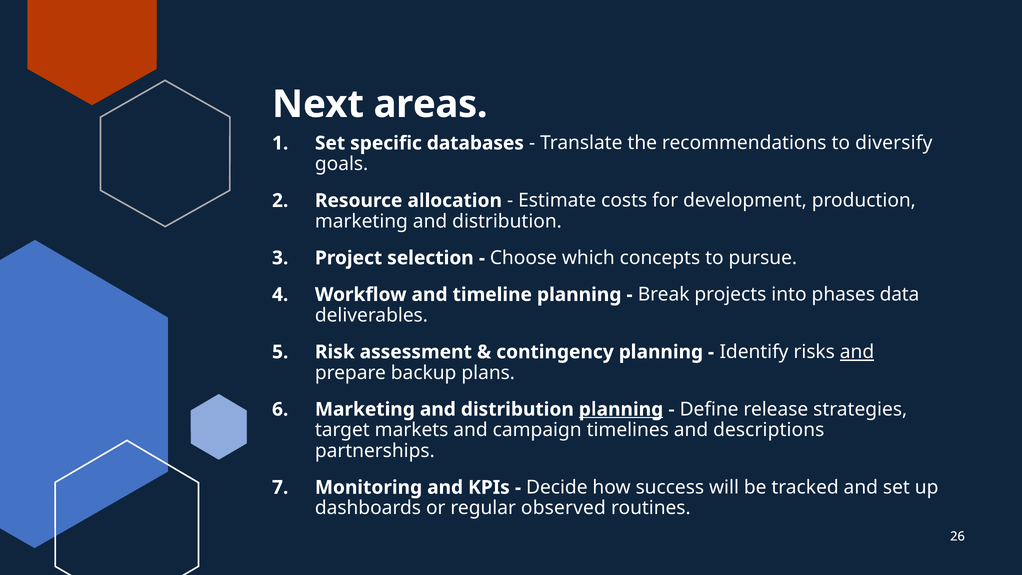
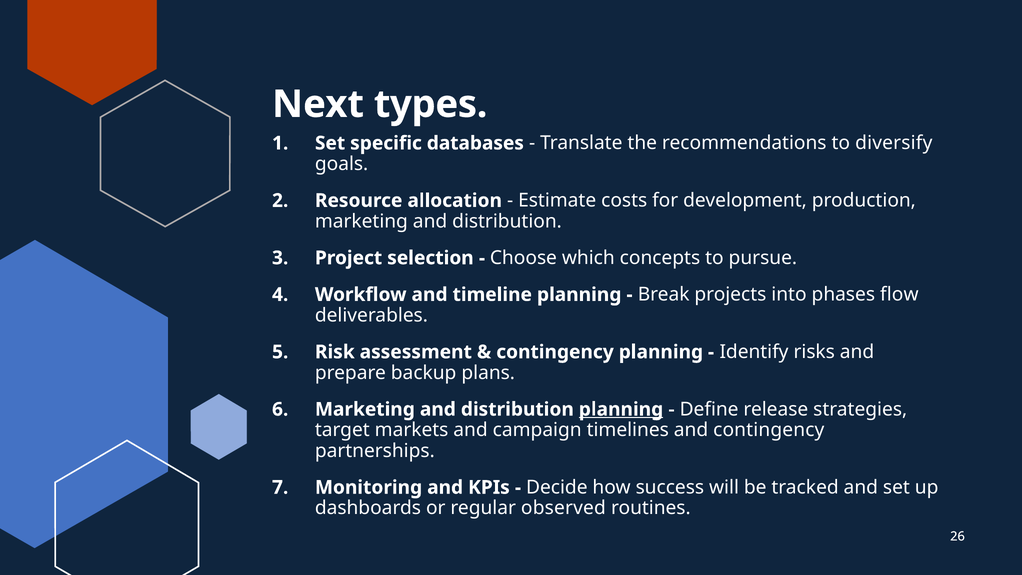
areas: areas -> types (431, 104)
data: data -> flow (899, 295)
and underline: present -> none (857, 352)
and descriptions: descriptions -> contingency (769, 430)
